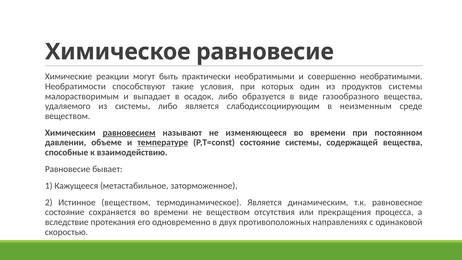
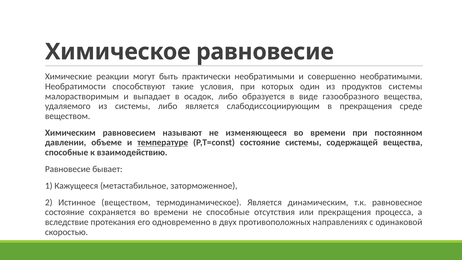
в неизменным: неизменным -> прекращения (366, 106)
равновесием underline: present -> none (129, 133)
не веществом: веществом -> способные (228, 212)
